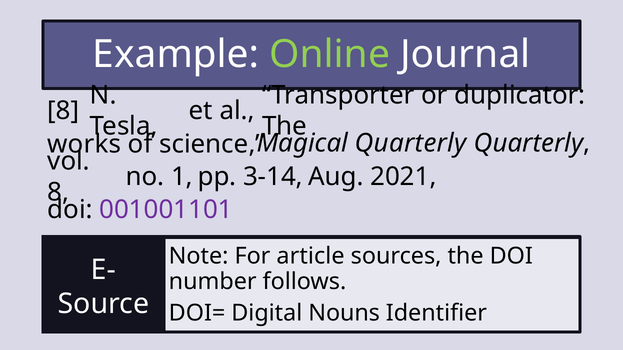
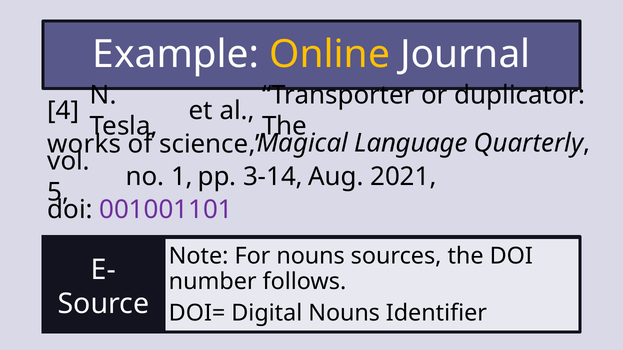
Online colour: light green -> yellow (330, 55)
8: 8 -> 4 (63, 111)
Quarterly: Quarterly -> Language (411, 143)
8: 8 -> 5 (58, 193)
article: article -> nouns (311, 257)
